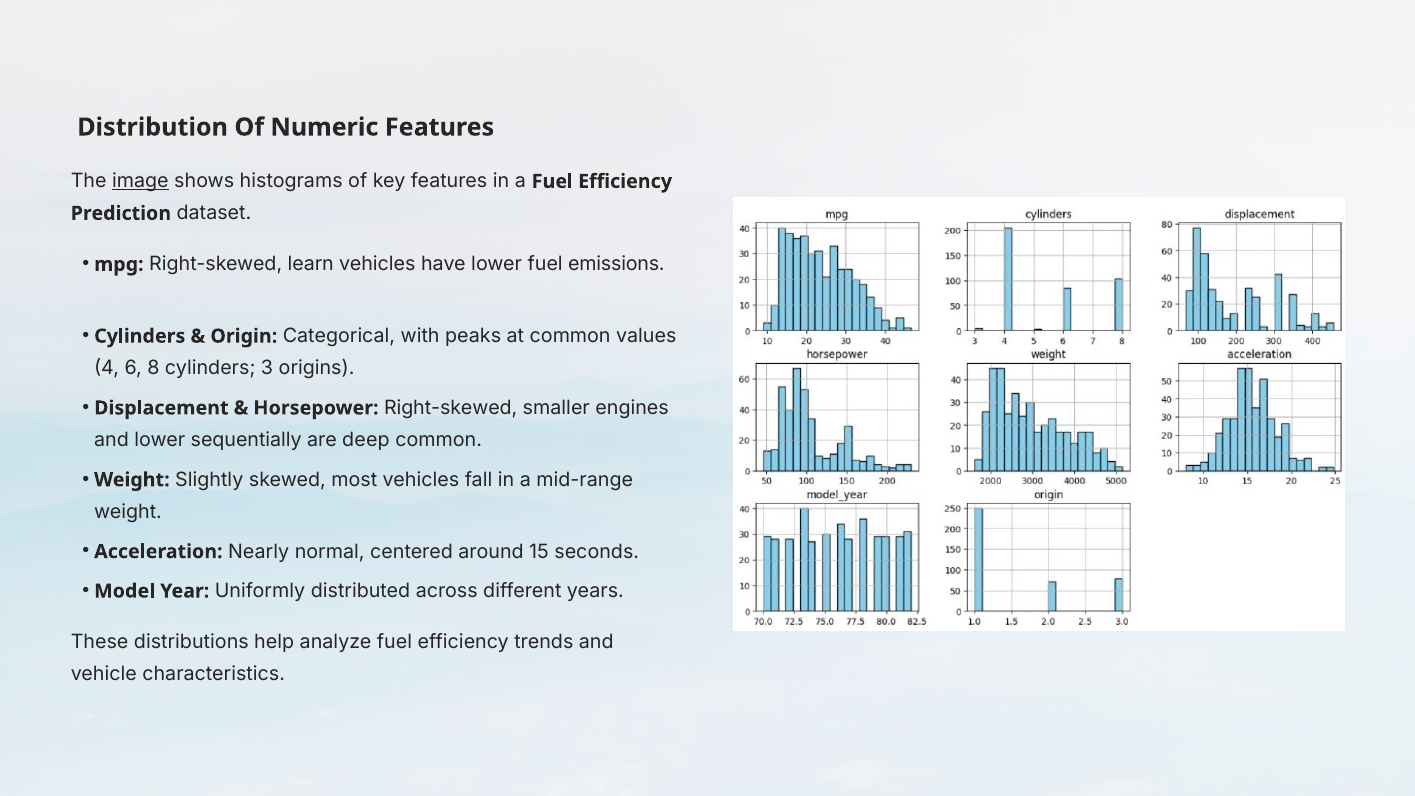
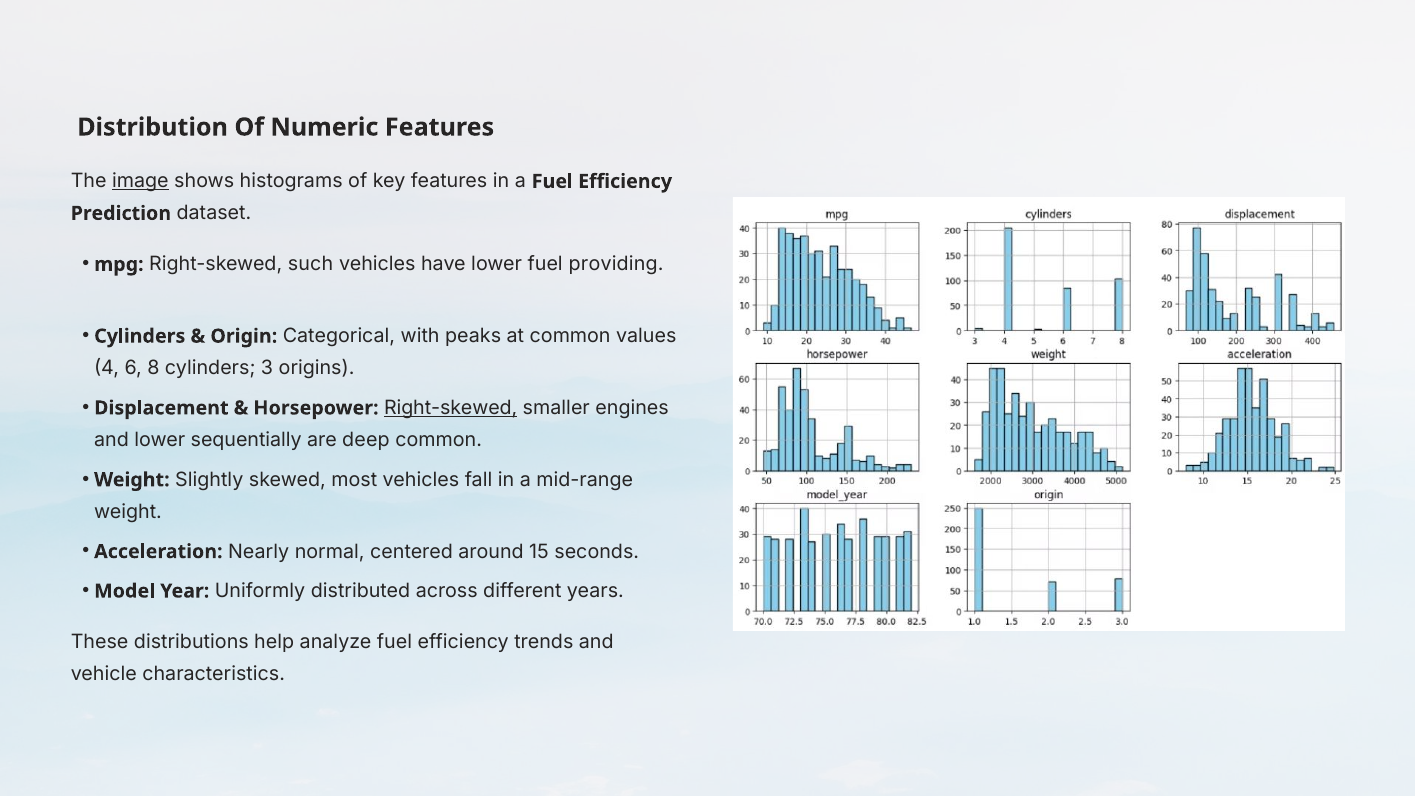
learn: learn -> such (311, 264)
emissions: emissions -> providing (616, 264)
Right-skewed underline: none -> present (451, 408)
